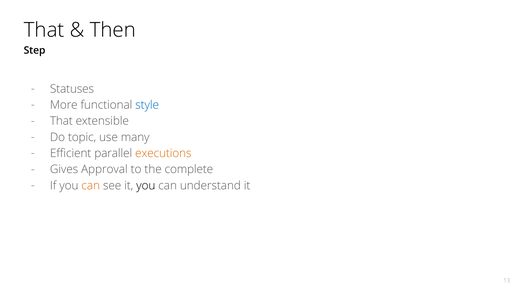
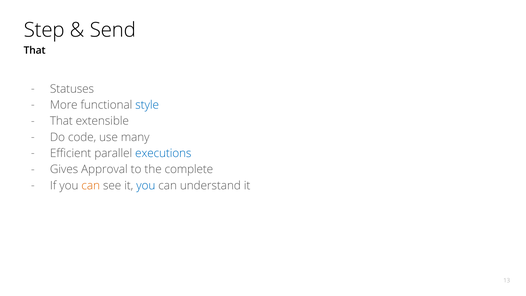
That: That -> Step (44, 30)
Then: Then -> Send (113, 30)
Step: Step -> That (35, 51)
topic: topic -> code (82, 137)
executions colour: orange -> blue (163, 153)
you colour: black -> blue (146, 185)
